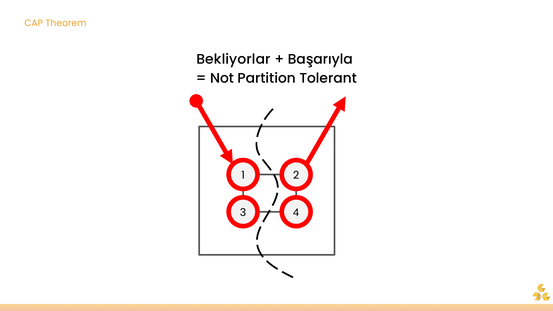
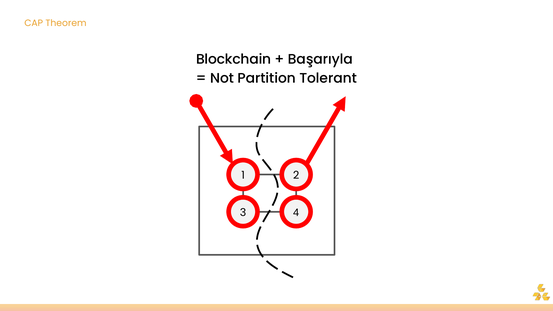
Bekliyorlar: Bekliyorlar -> Blockchain (234, 59)
